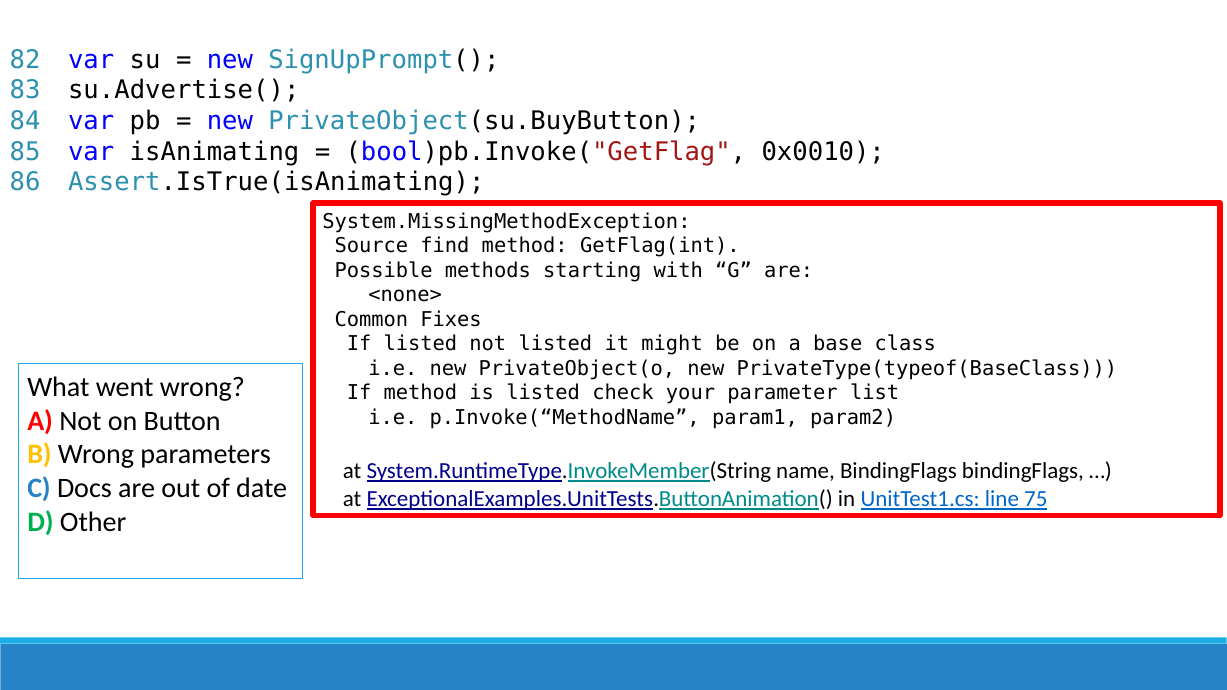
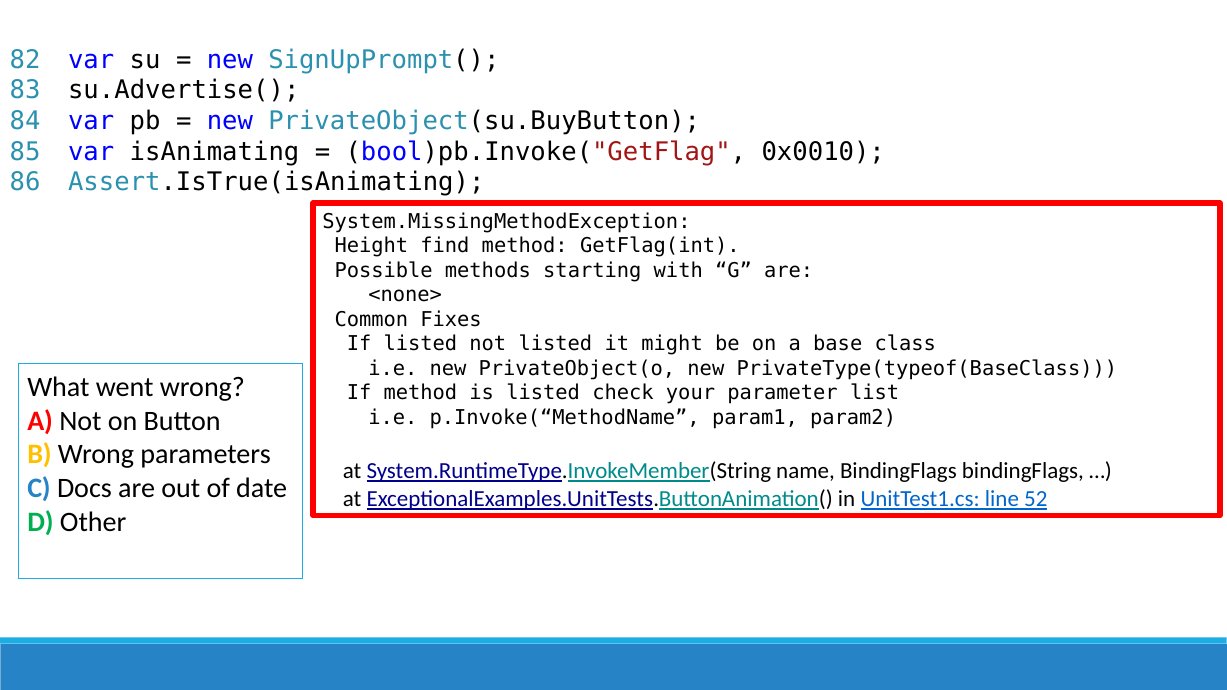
Source: Source -> Height (371, 246)
75: 75 -> 52 (1036, 499)
